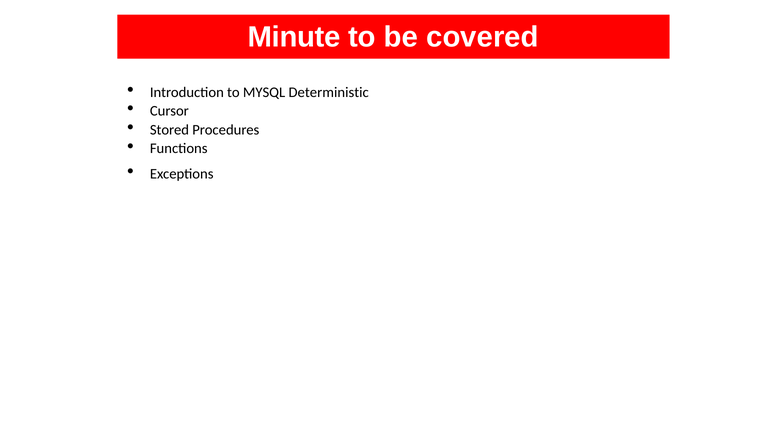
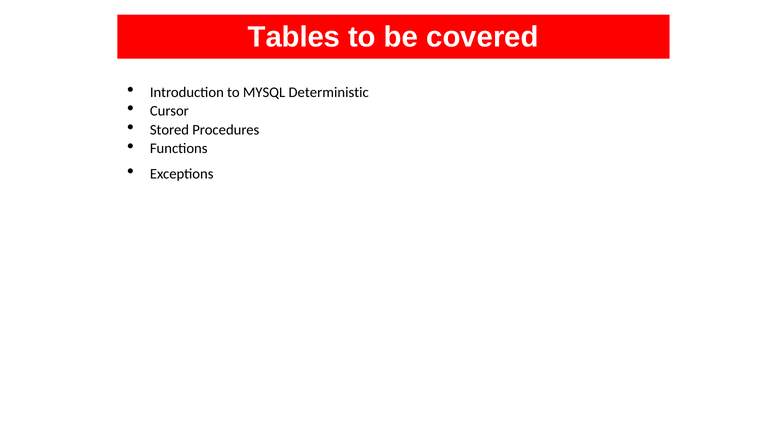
Minute: Minute -> Tables (294, 37)
